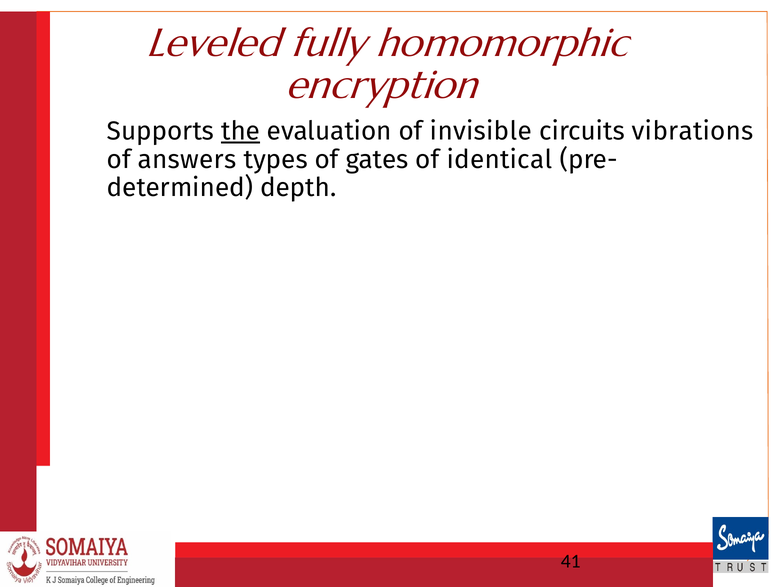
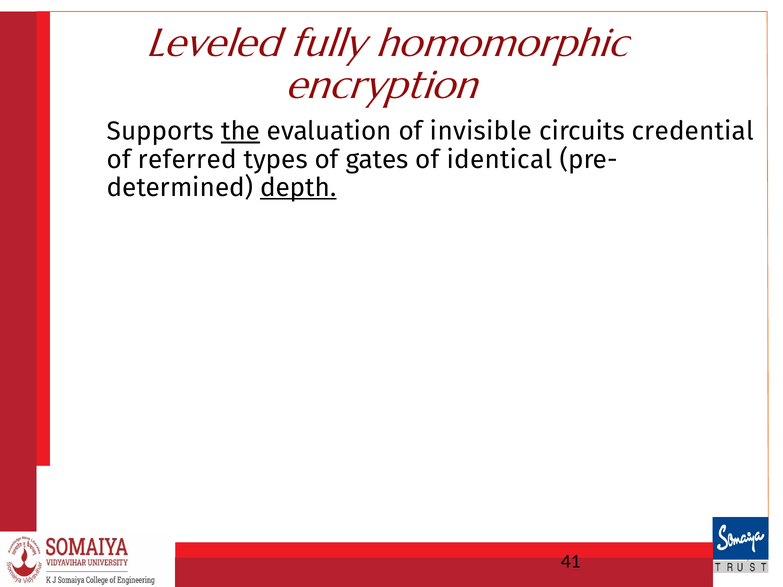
vibrations: vibrations -> credential (693, 131)
answers: answers -> referred (187, 159)
depth underline: none -> present (298, 188)
